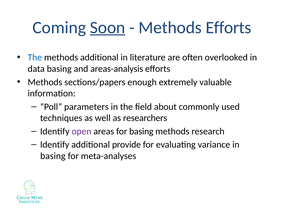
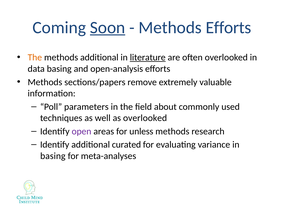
The colour: blue -> orange (35, 57)
literature underline: none -> present (148, 57)
areas-analysis: areas-analysis -> open-analysis (117, 69)
enough: enough -> remove (142, 82)
as researchers: researchers -> overlooked (145, 118)
for basing: basing -> unless (141, 131)
provide: provide -> curated (126, 145)
